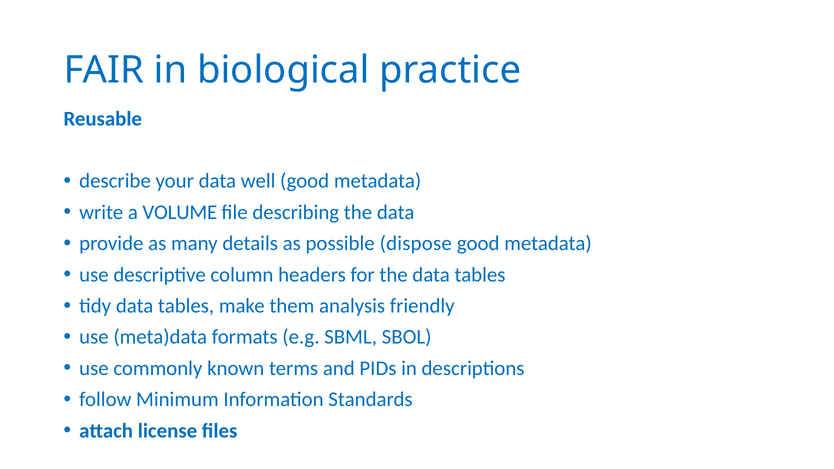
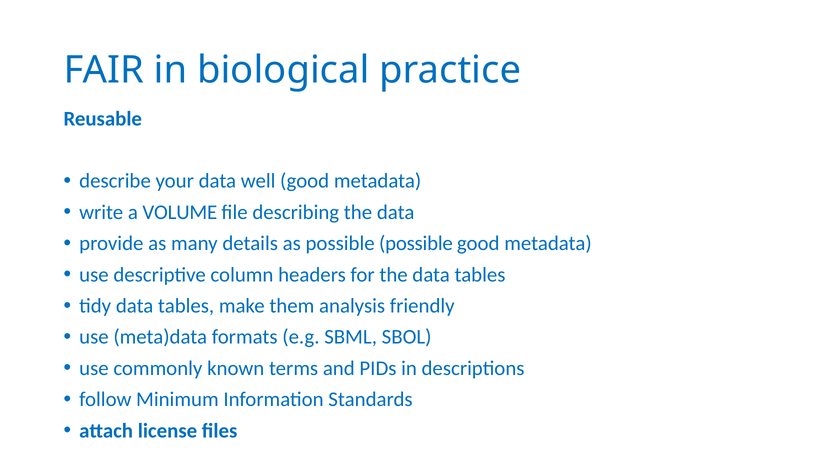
possible dispose: dispose -> possible (416, 244)
